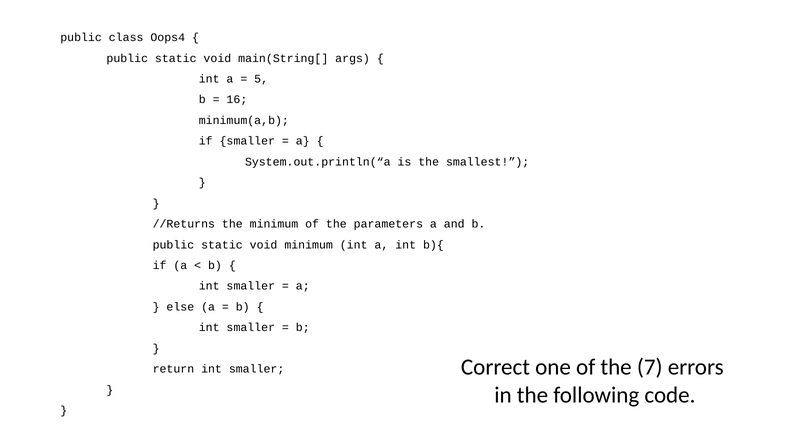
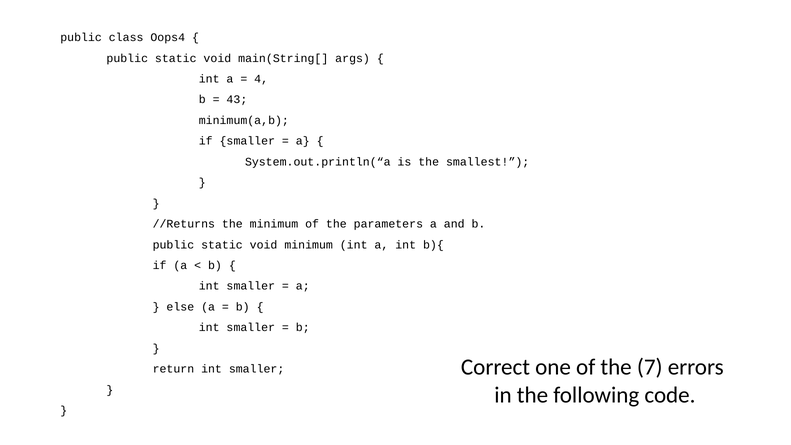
5: 5 -> 4 (261, 79)
16: 16 -> 43 (237, 100)
